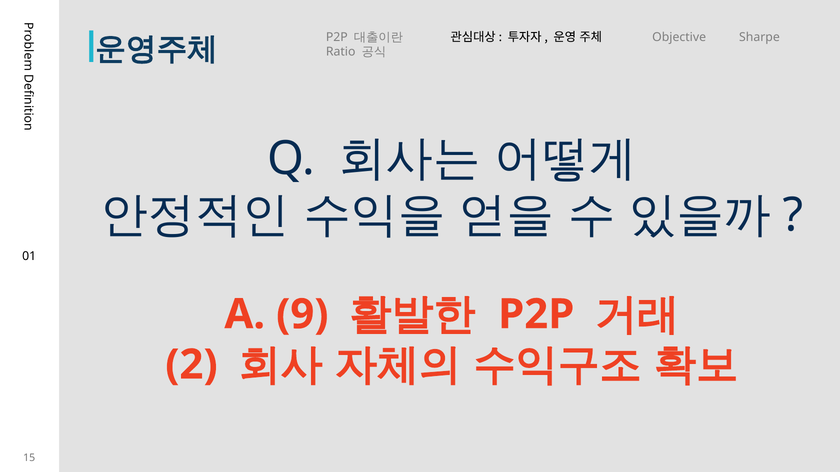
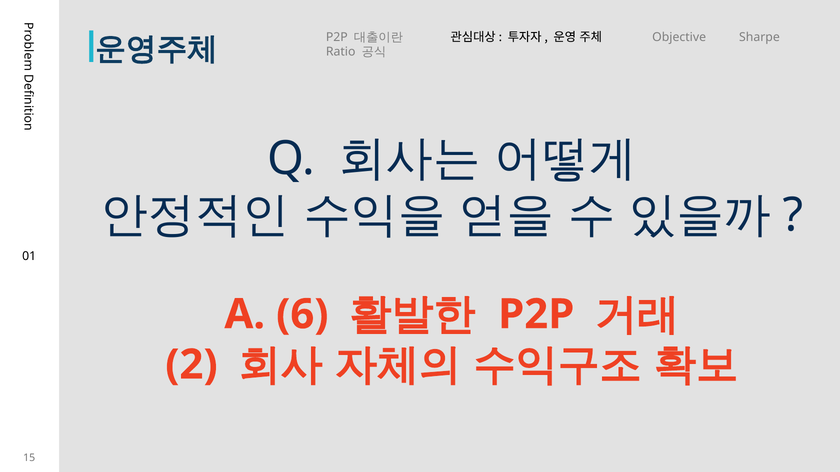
9: 9 -> 6 (302, 315)
